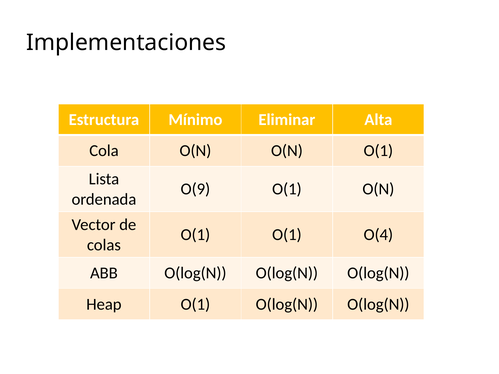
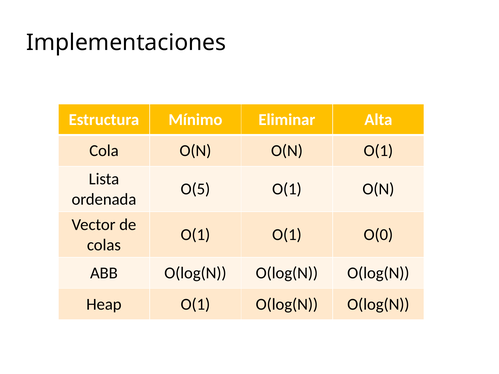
O(9: O(9 -> O(5 (195, 189)
O(4: O(4 -> O(0 (378, 235)
